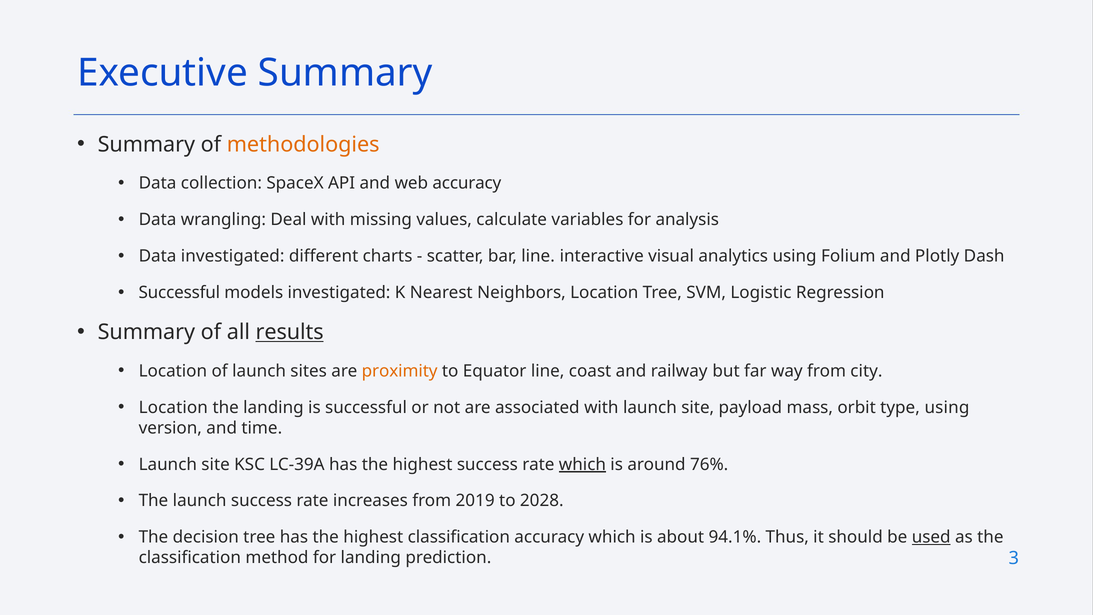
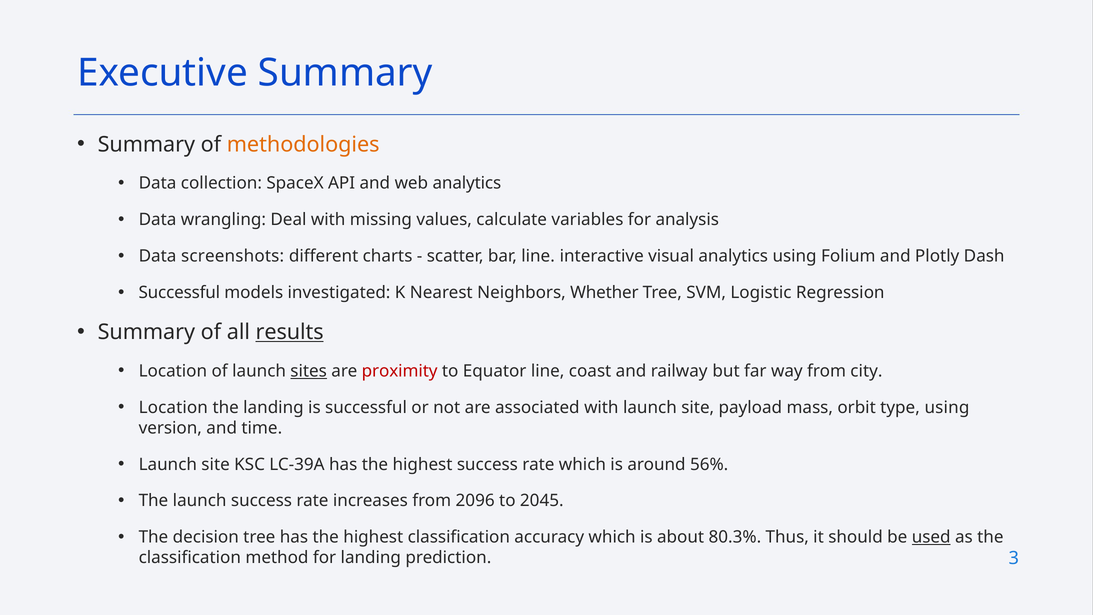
web accuracy: accuracy -> analytics (467, 183)
Data investigated: investigated -> screenshots (233, 256)
Neighbors Location: Location -> Whether (604, 293)
sites underline: none -> present (309, 371)
proximity colour: orange -> red (400, 371)
which underline: present -> none (582, 464)
76%: 76% -> 56% (709, 464)
2019: 2019 -> 2096 (475, 501)
2028: 2028 -> 2045 (542, 501)
94.1%: 94.1% -> 80.3% (735, 537)
